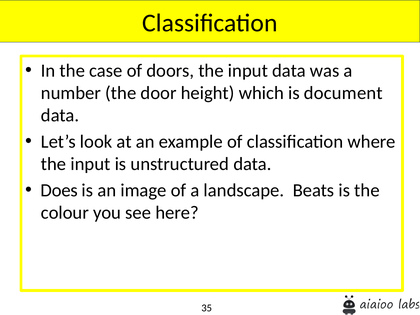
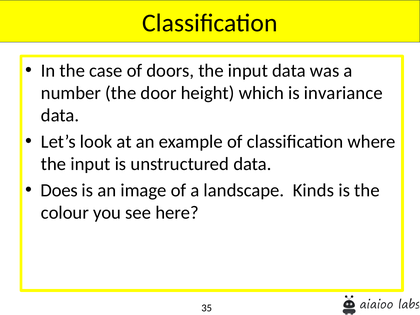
document: document -> invariance (343, 93)
Beats: Beats -> Kinds (313, 190)
